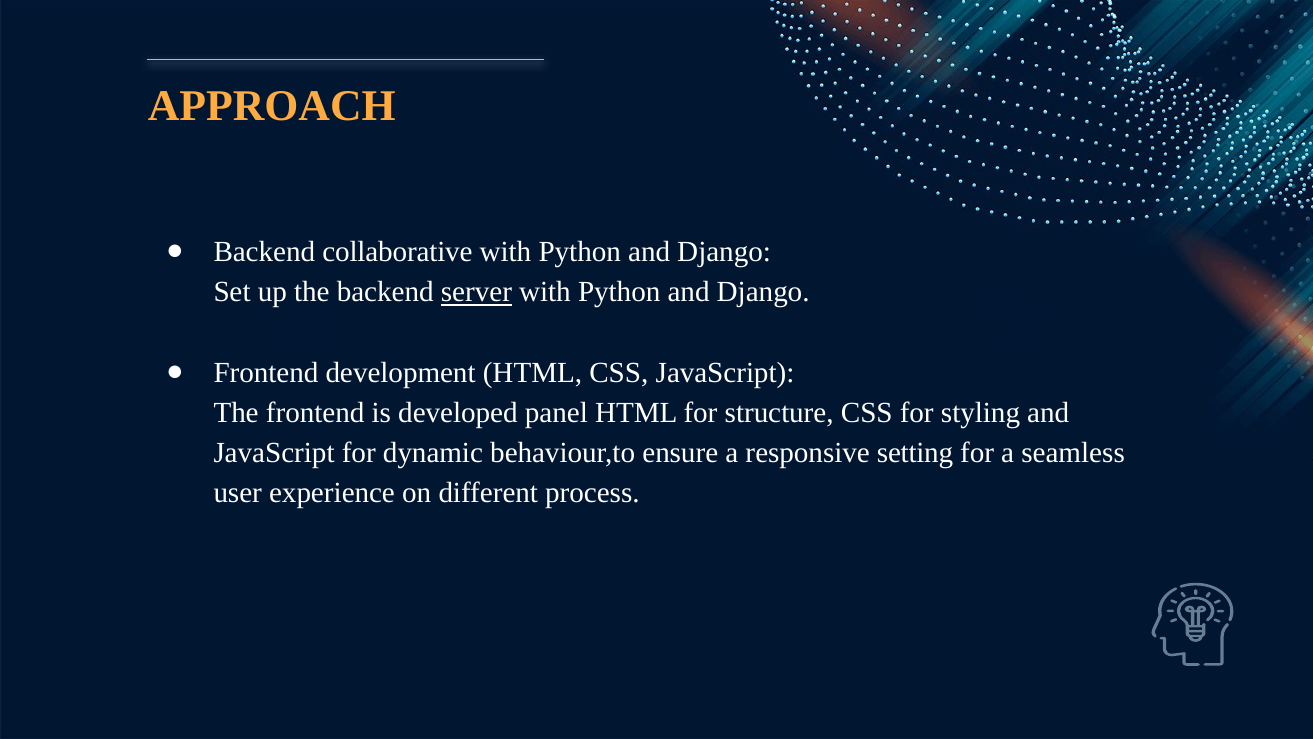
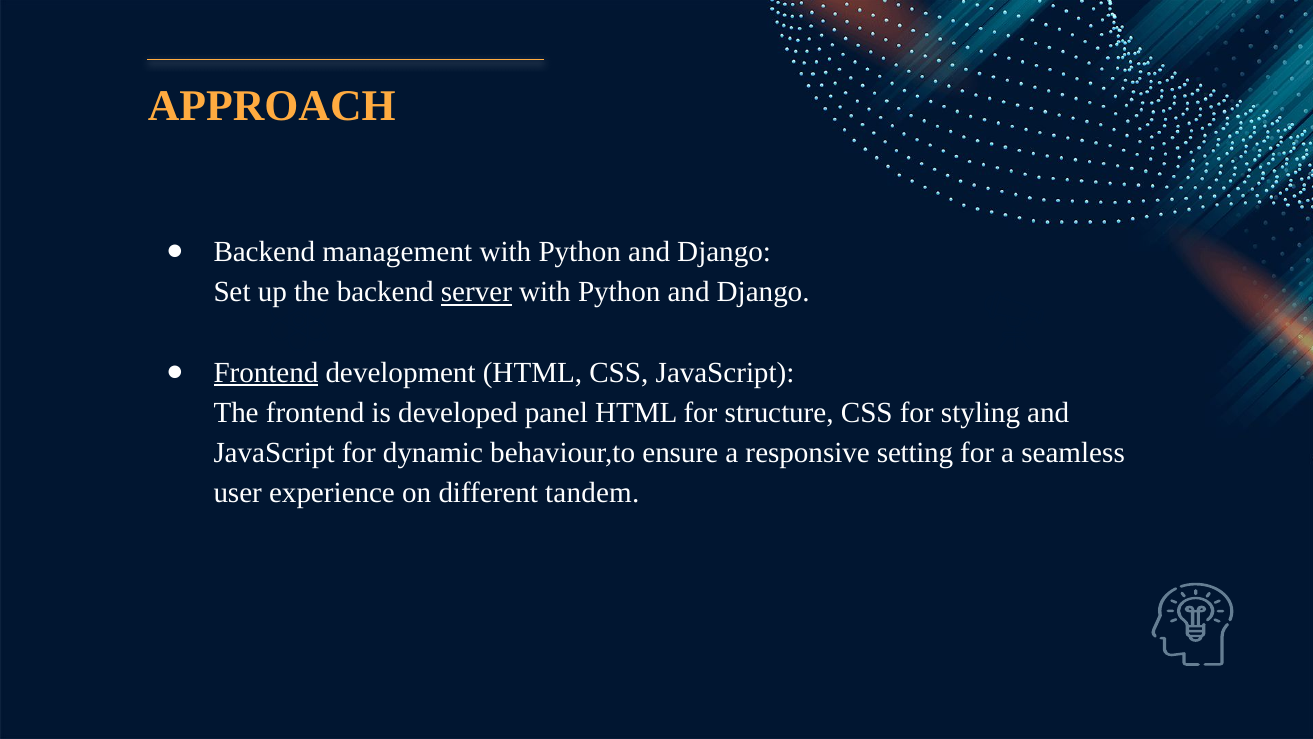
collaborative: collaborative -> management (397, 252)
Frontend underline: none -> present (266, 372)
process: process -> tandem (592, 493)
